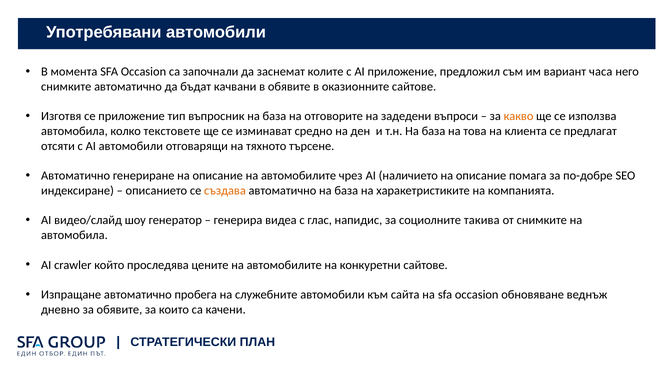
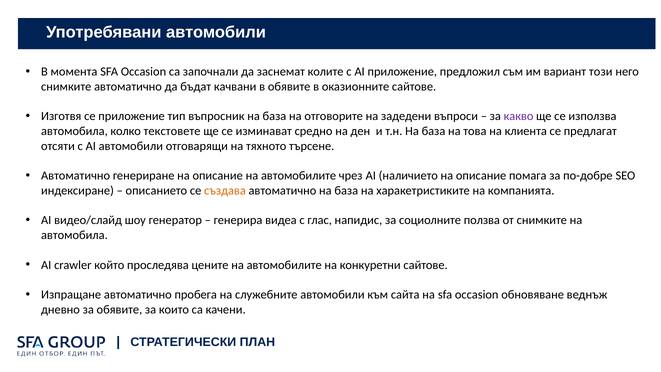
часа: часа -> този (601, 72)
какво colour: orange -> purple (519, 116)
такива: такива -> ползва (482, 220)
